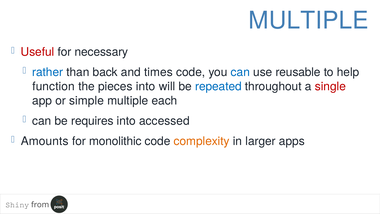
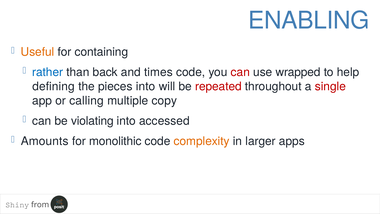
MULTIPLE: MULTIPLE -> ENABLING (309, 20)
Useful colour: red -> orange (38, 52)
necessary: necessary -> containing (101, 52)
can colour: blue -> red (240, 72)
reusable: reusable -> wrapped (298, 72)
function: function -> defining (54, 86)
repeated colour: blue -> red (218, 86)
simple: simple -> calling (87, 101)
each: each -> copy (164, 101)
requires: requires -> violating (92, 121)
